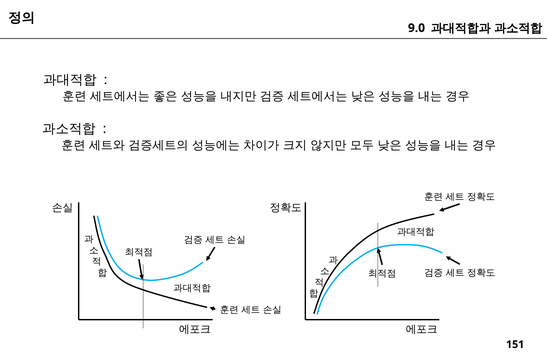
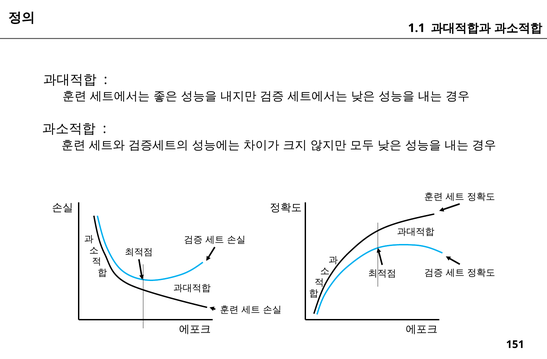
9.0: 9.0 -> 1.1 (417, 28)
